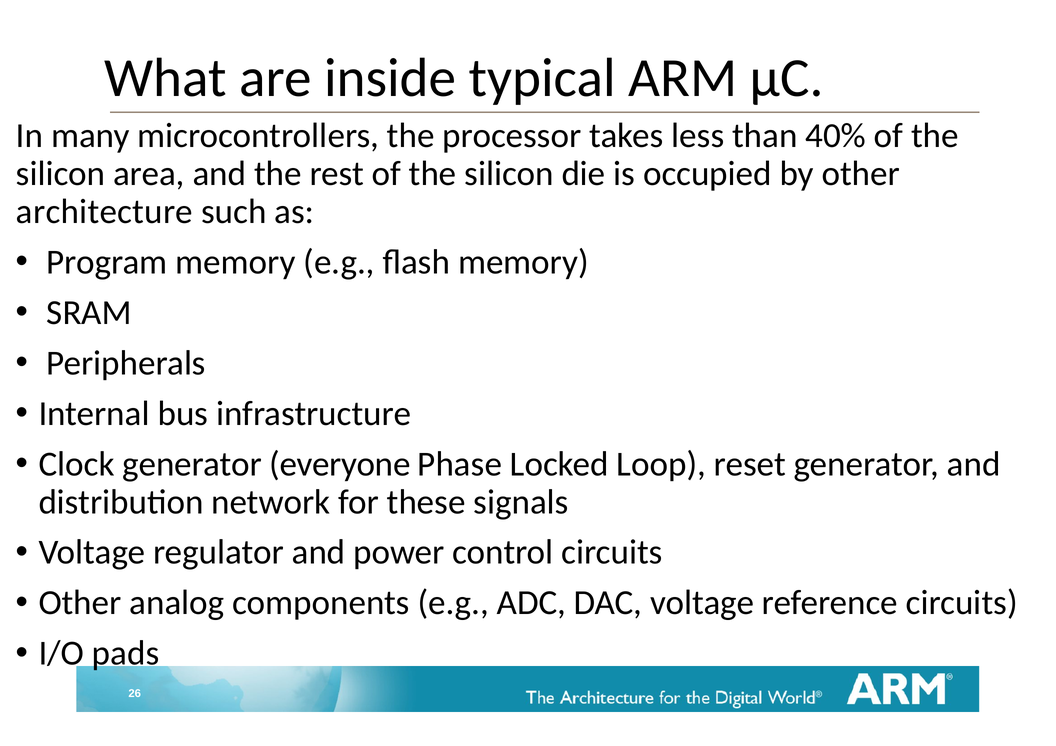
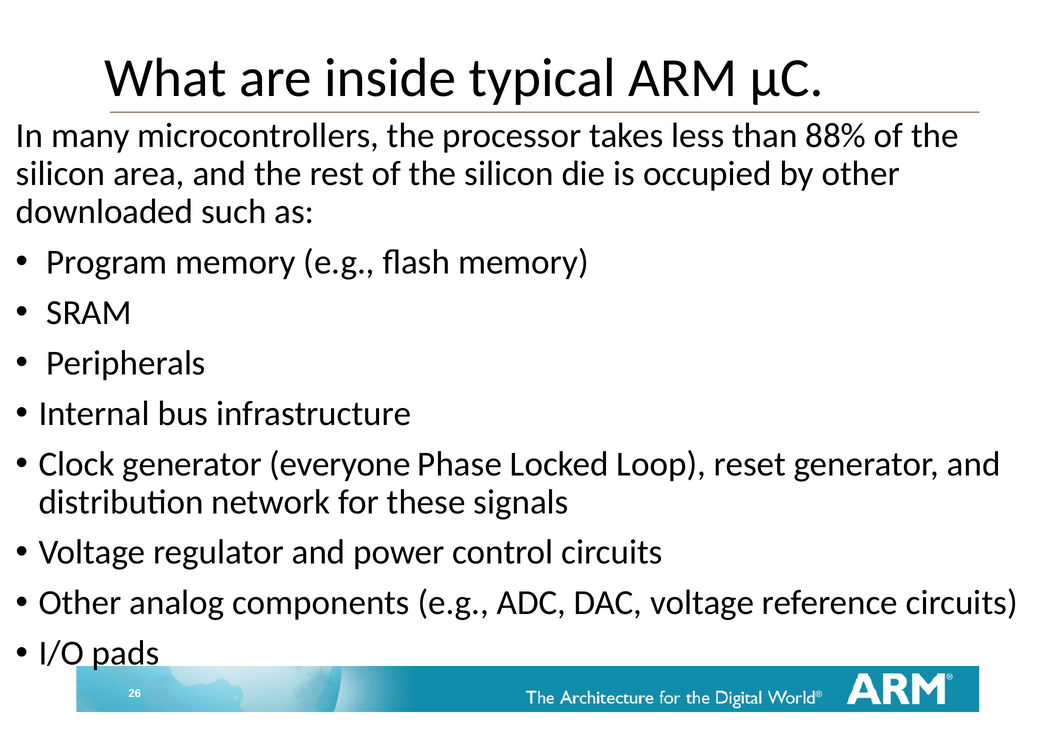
40%: 40% -> 88% (836, 136)
architecture: architecture -> downloaded (105, 212)
